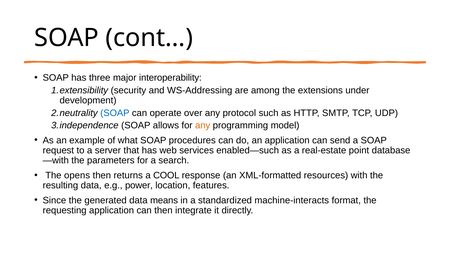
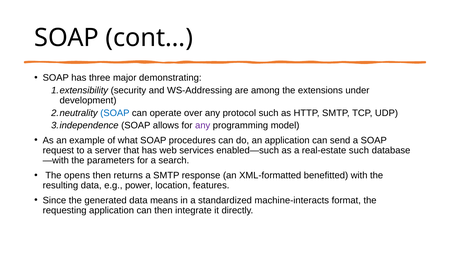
interoperability: interoperability -> demonstrating (170, 78)
any colour: orange -> purple (203, 125)
real-estate point: point -> such (359, 150)
a COOL: COOL -> SMTP (166, 175)
resources: resources -> benefitted (326, 175)
